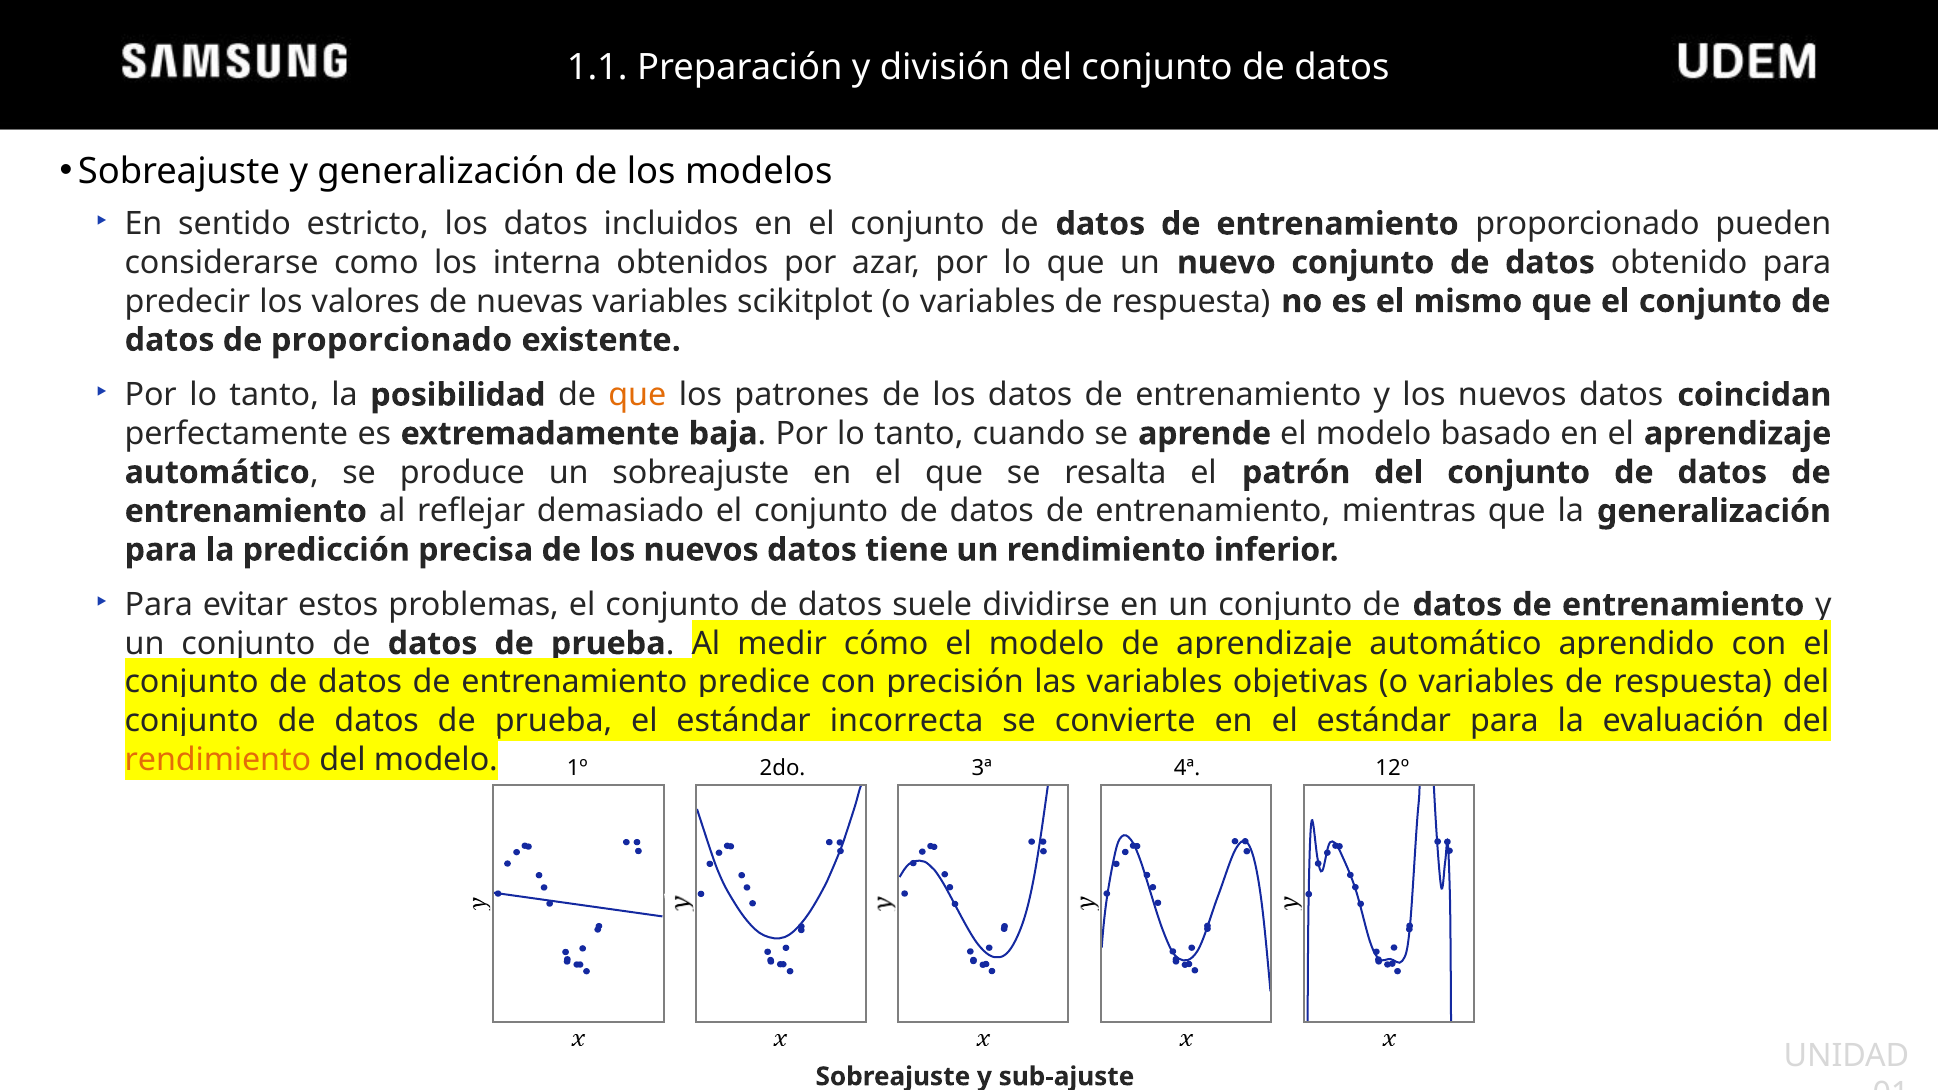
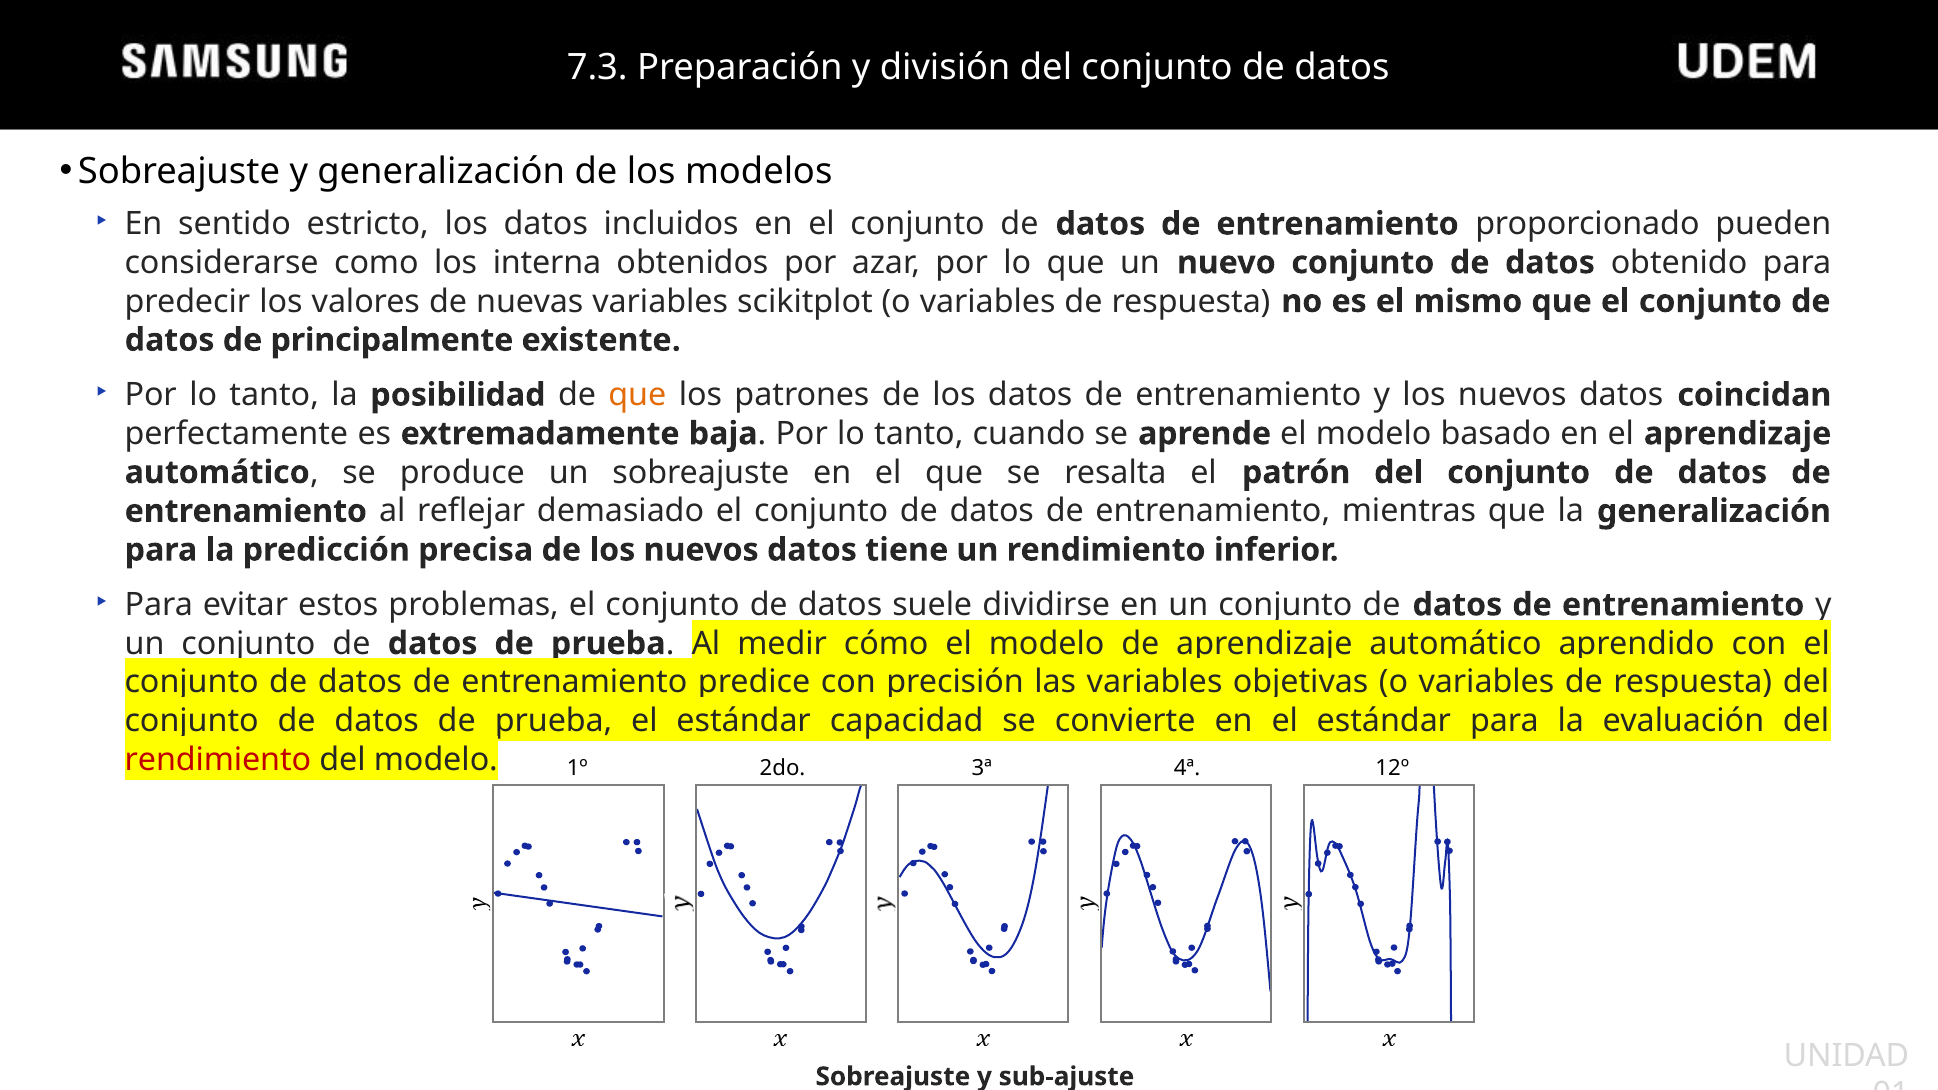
1.1: 1.1 -> 7.3 (597, 67)
de proporcionado: proporcionado -> principalmente (392, 340)
incorrecta: incorrecta -> capacidad (907, 721)
rendimiento colour: orange -> red (218, 760)
